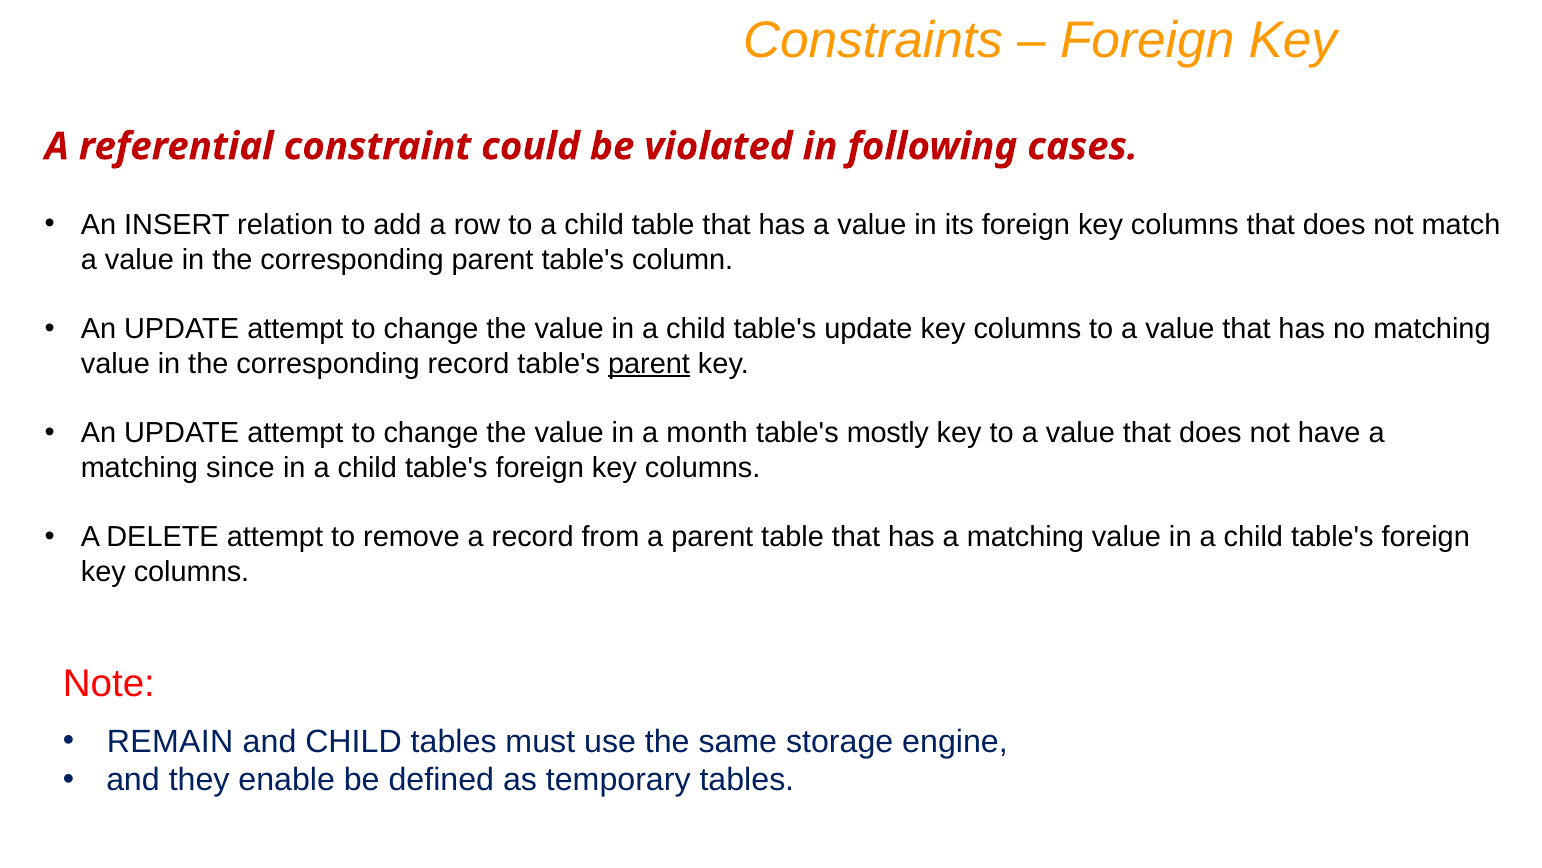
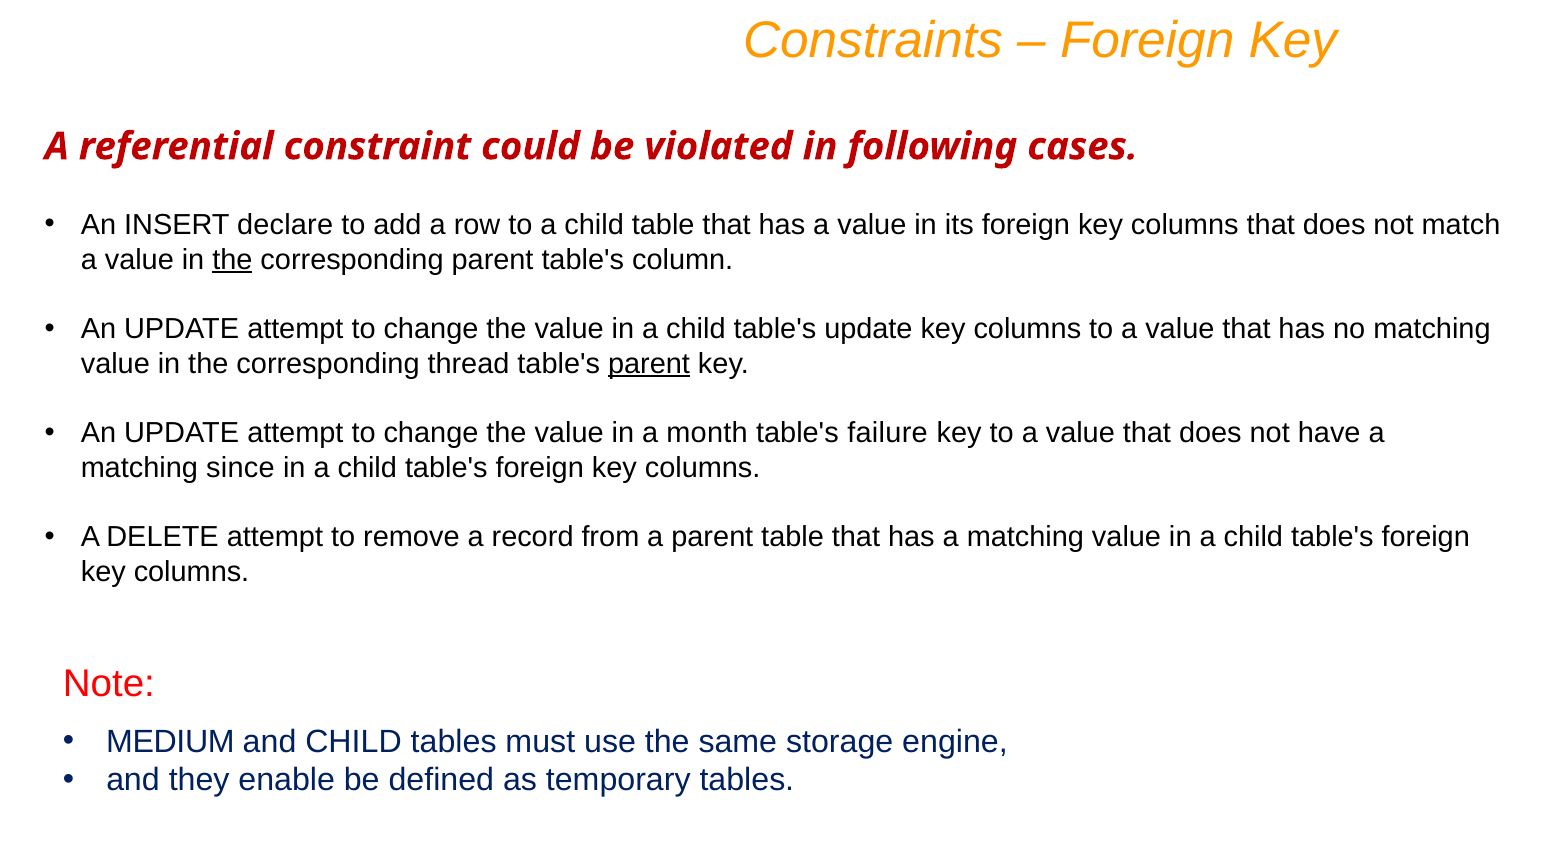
relation: relation -> declare (285, 225)
the underline: none -> present (232, 260)
corresponding record: record -> thread (468, 364)
mostly: mostly -> failure (888, 433)
REMAIN: REMAIN -> MEDIUM (170, 741)
